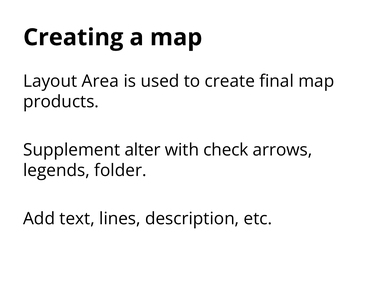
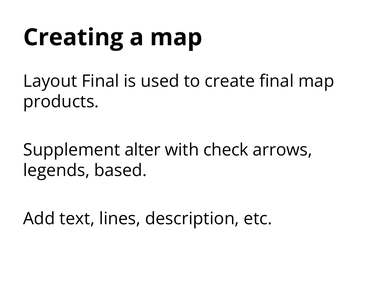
Layout Area: Area -> Final (100, 81)
folder: folder -> based (120, 170)
